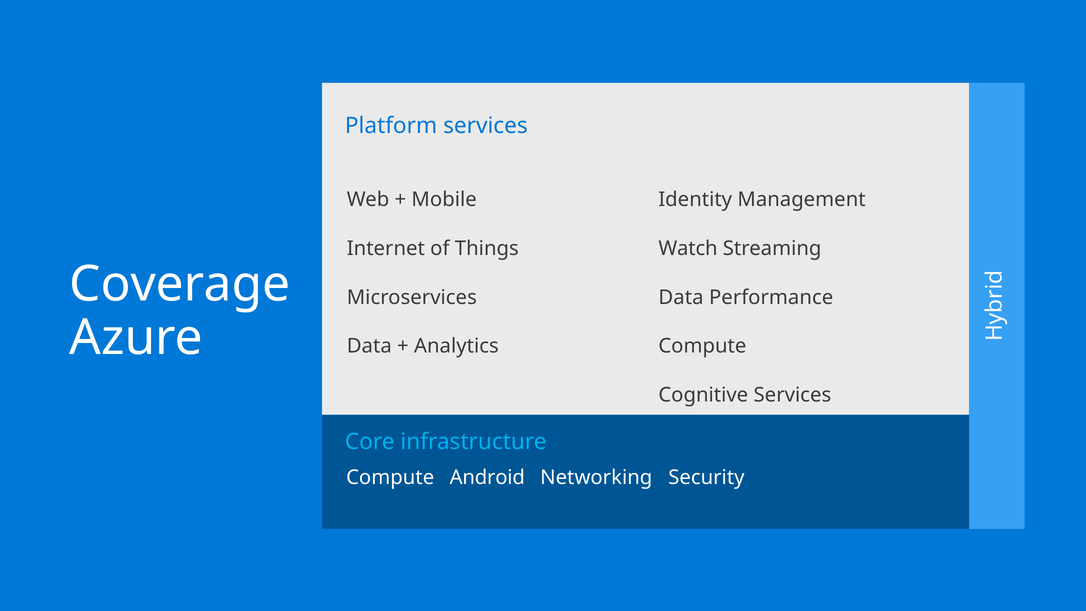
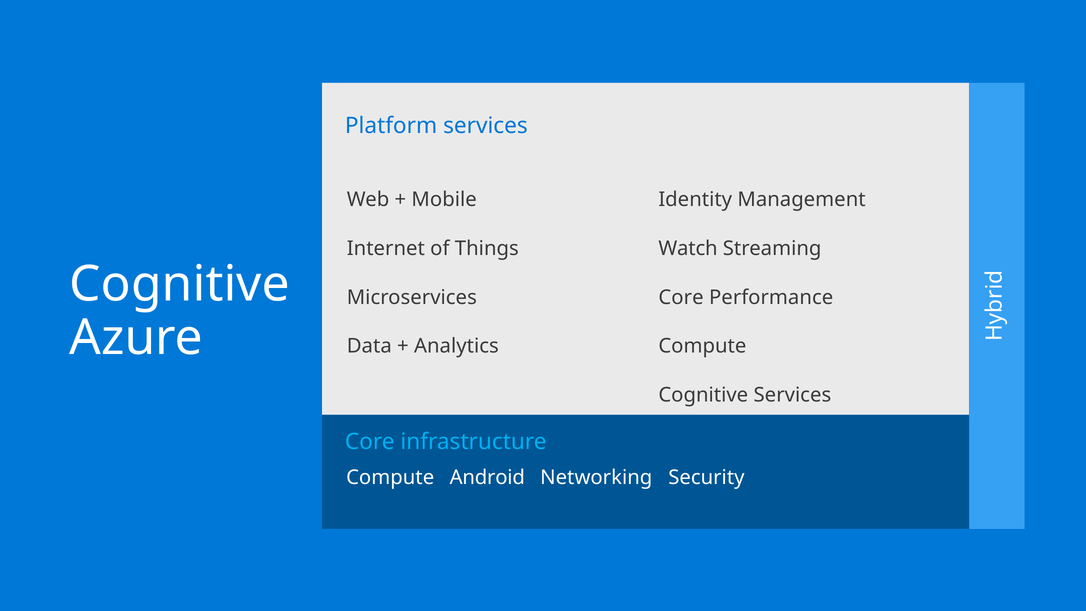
Coverage: Coverage -> Cognitive (180, 284)
Data: Data -> Core (681, 297)
